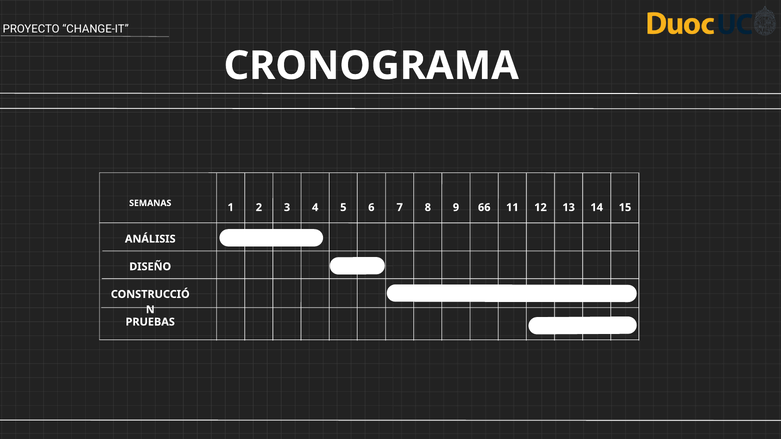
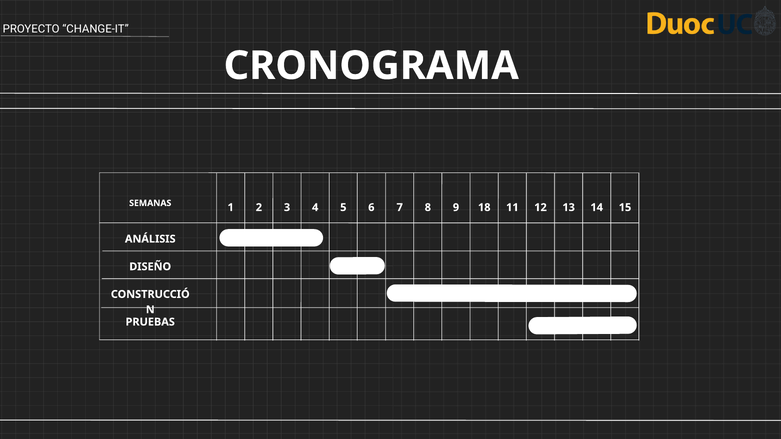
66: 66 -> 18 (484, 208)
